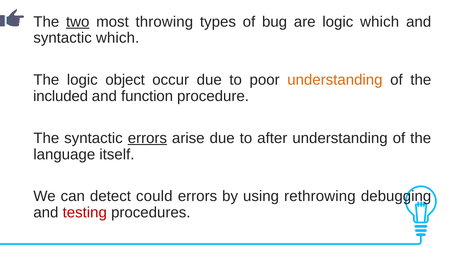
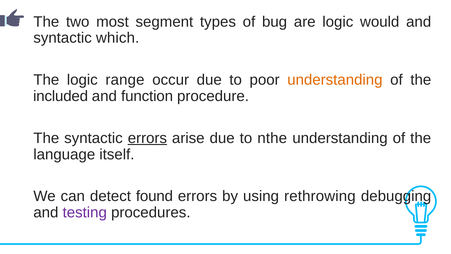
two underline: present -> none (78, 22)
throwing: throwing -> segment (164, 22)
logic which: which -> would (380, 22)
object: object -> range (125, 80)
after: after -> nthe (272, 138)
could: could -> found (154, 196)
testing colour: red -> purple (85, 212)
